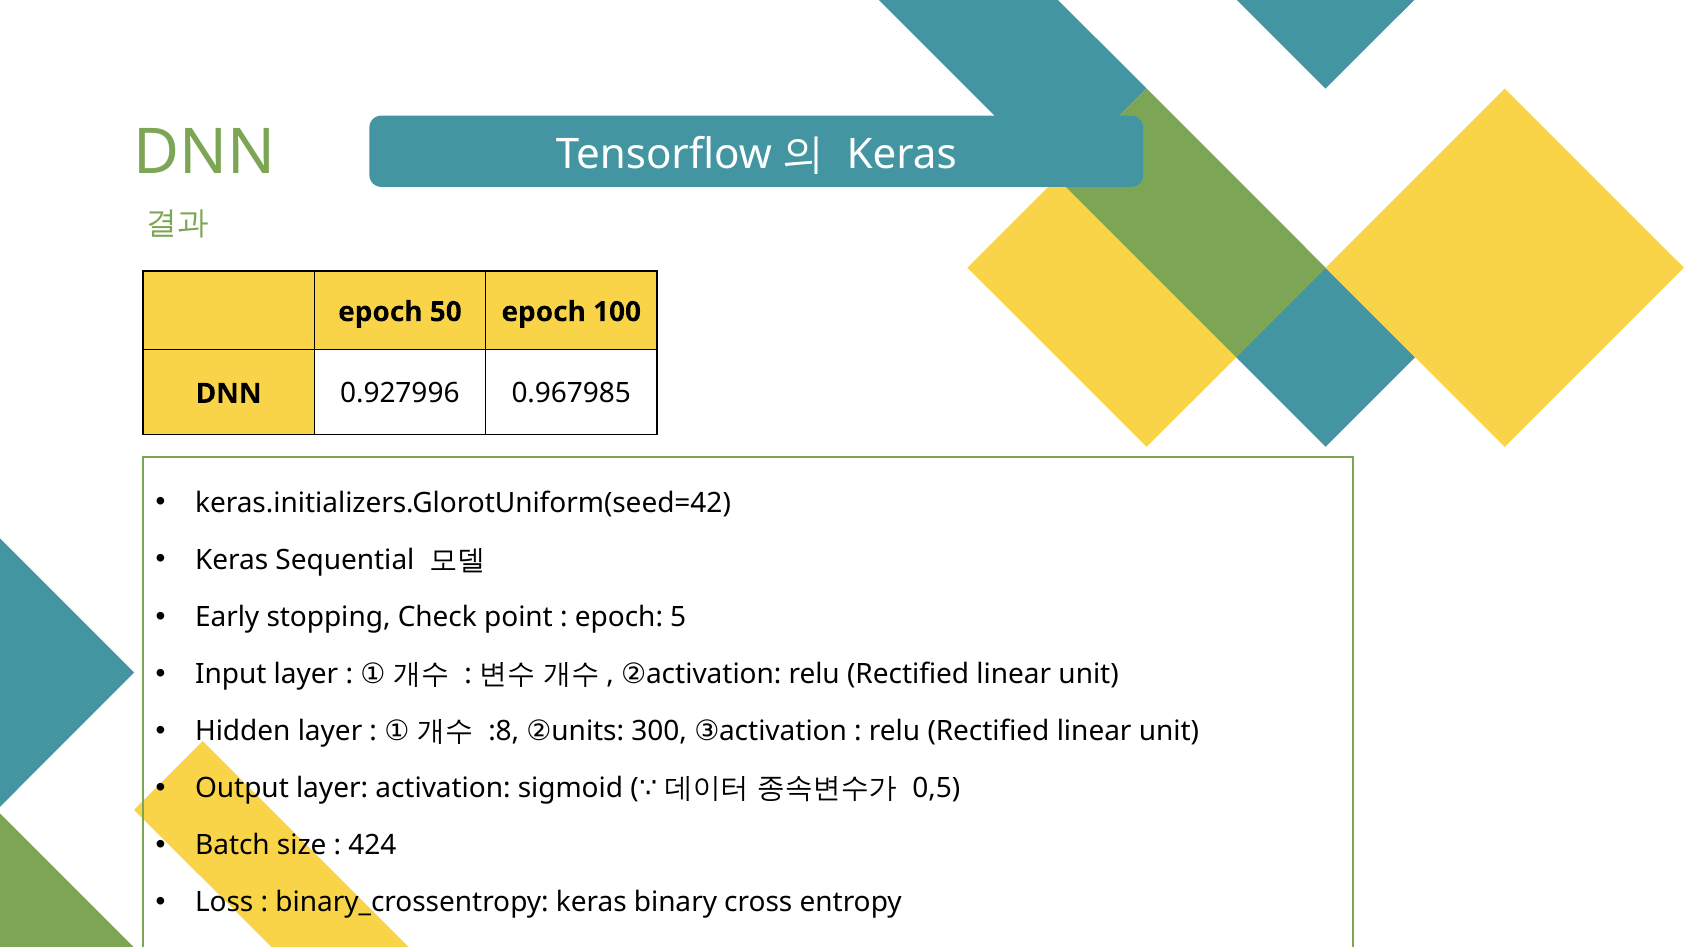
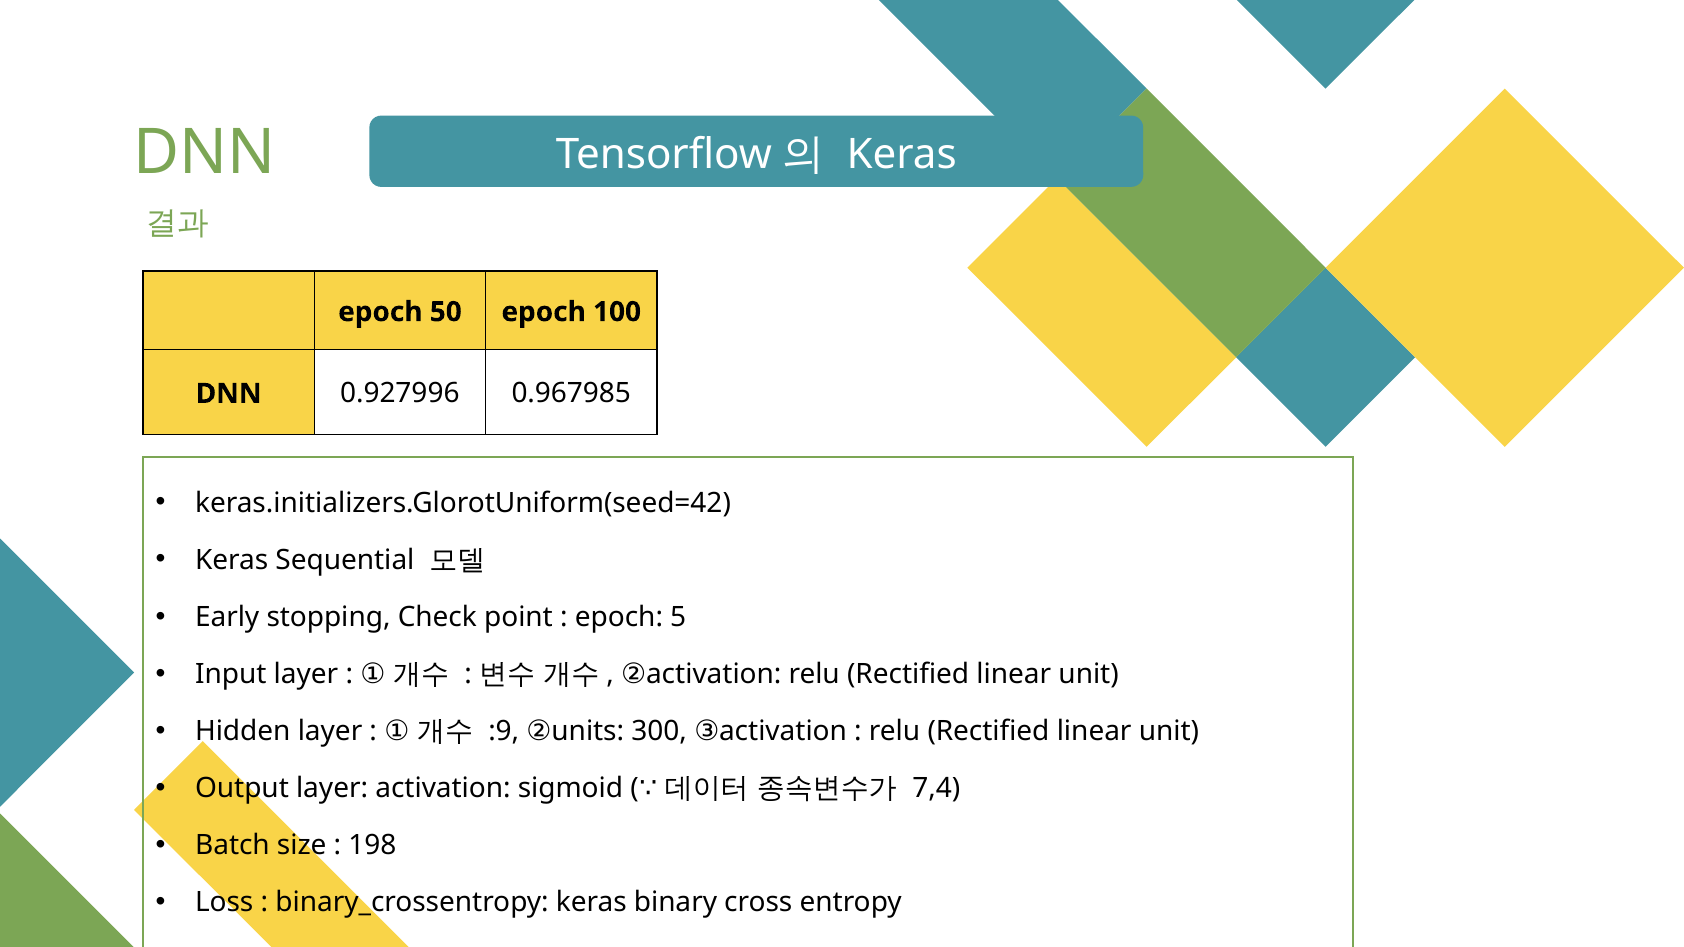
:8: :8 -> :9 (504, 731)
0,5: 0,5 -> 7,4 (936, 789)
424: 424 -> 198 (373, 846)
